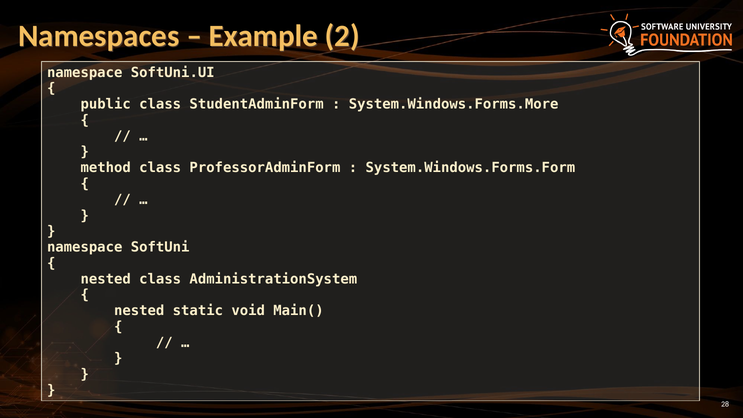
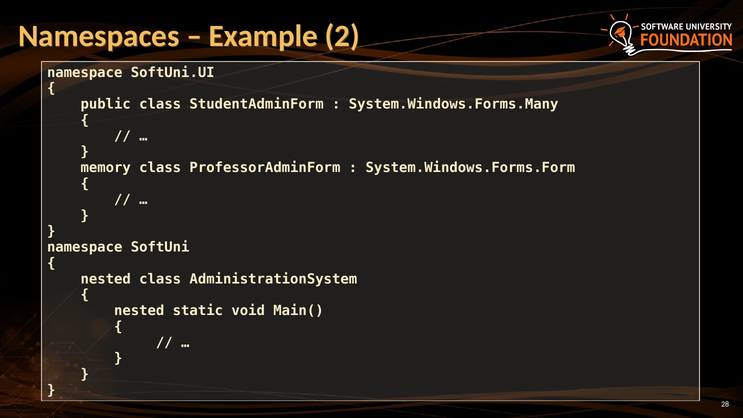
System.Windows.Forms.More: System.Windows.Forms.More -> System.Windows.Forms.Many (454, 104)
method: method -> memory (106, 168)
